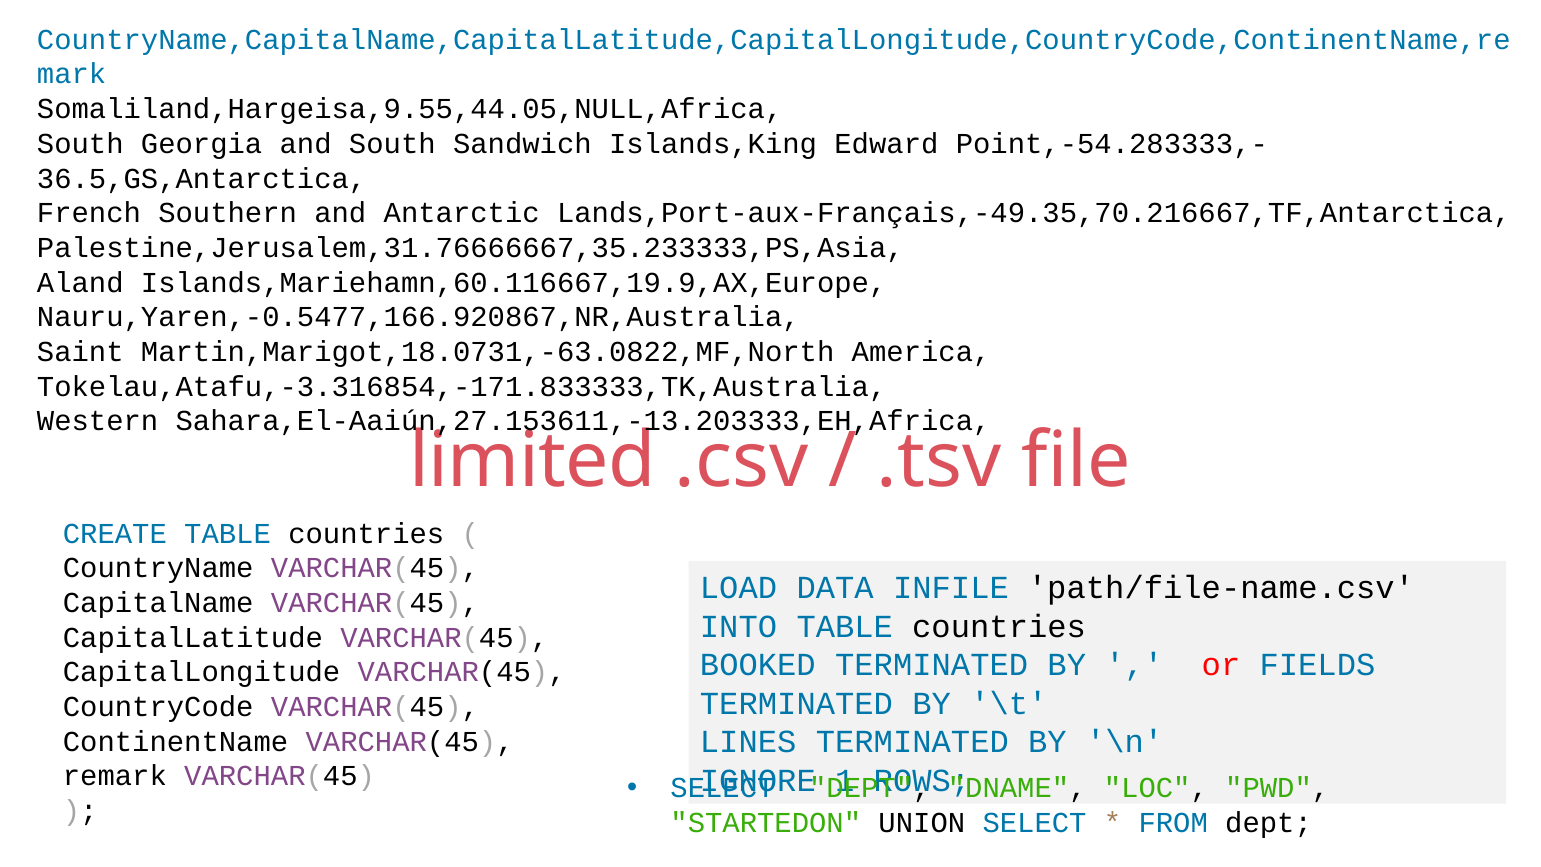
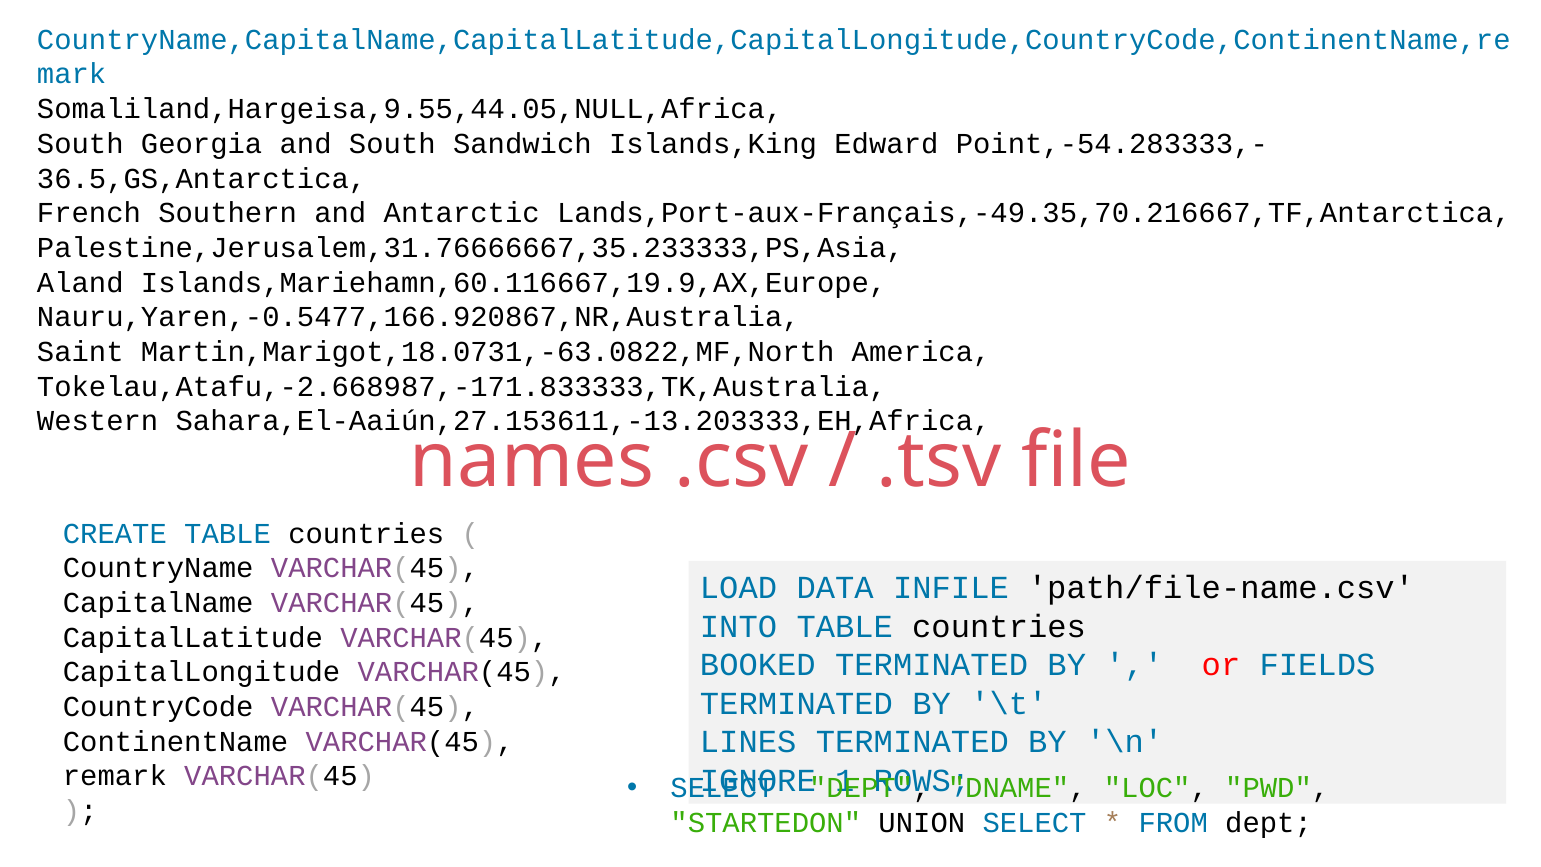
Tokelau,Atafu,-3.316854,-171.833333,TK,Australia: Tokelau,Atafu,-3.316854,-171.833333,TK,Australia -> Tokelau,Atafu,-2.668987,-171.833333,TK,Australia (462, 386)
limited: limited -> names (532, 461)
